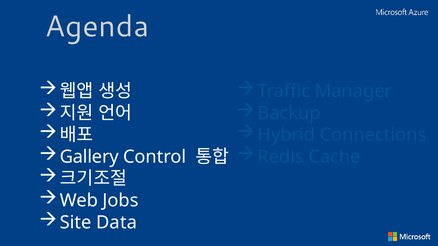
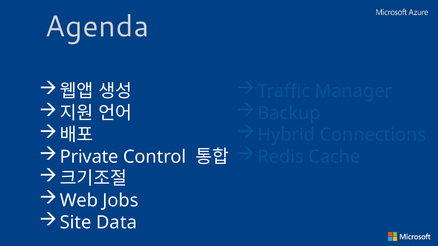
Gallery: Gallery -> Private (89, 157)
